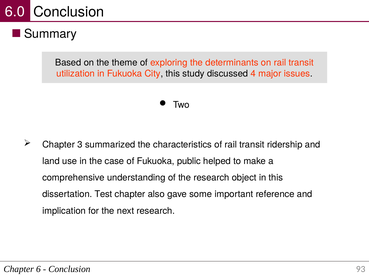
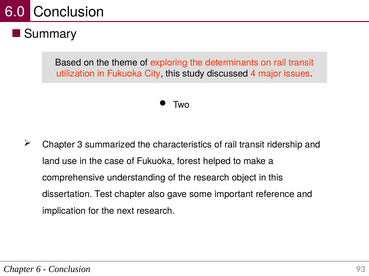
public: public -> forest (189, 161)
